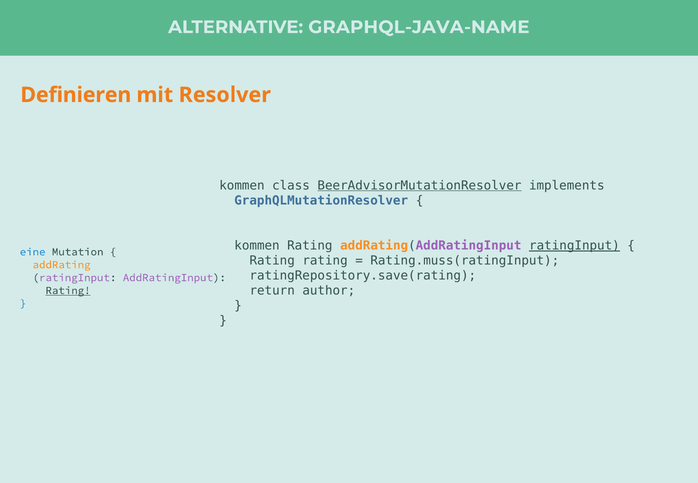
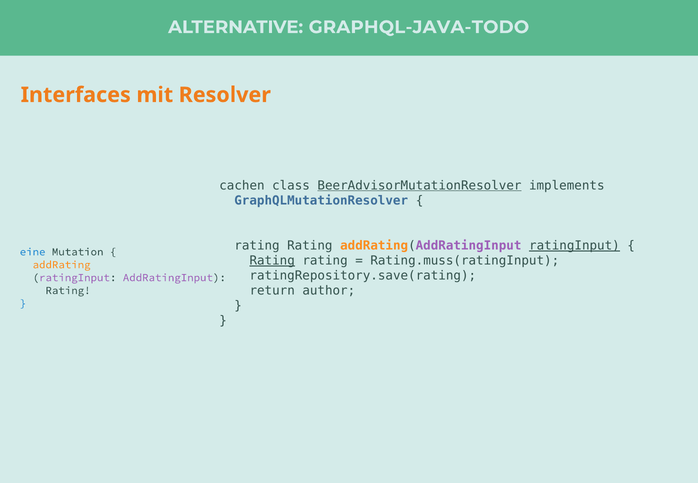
GRAPHQL-JAVA-NAME: GRAPHQL-JAVA-NAME -> GRAPHQL-JAVA-TODO (419, 27)
Definieren: Definieren -> Interfaces (76, 95)
kommen: kommen -> cachen (242, 186)
kommen: kommen -> rating (257, 246)
Rating underline: none -> present (272, 261)
Rating underline: present -> none (68, 291)
